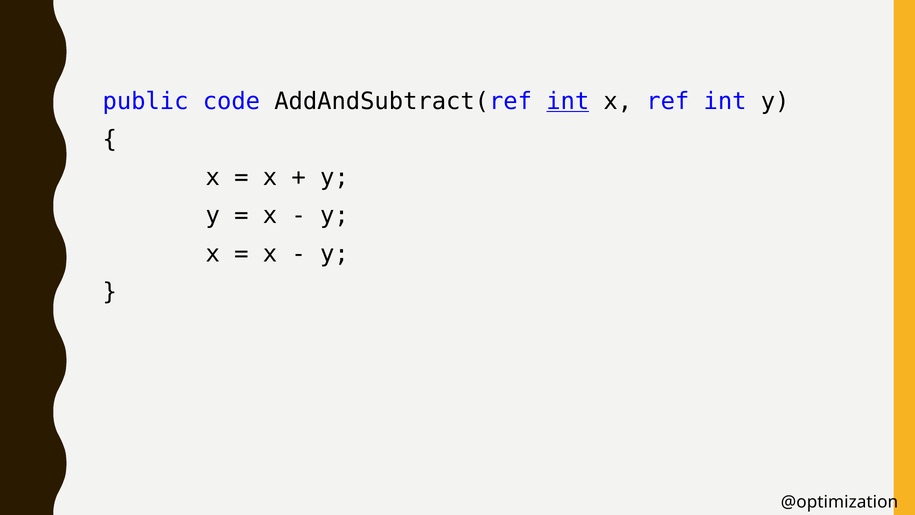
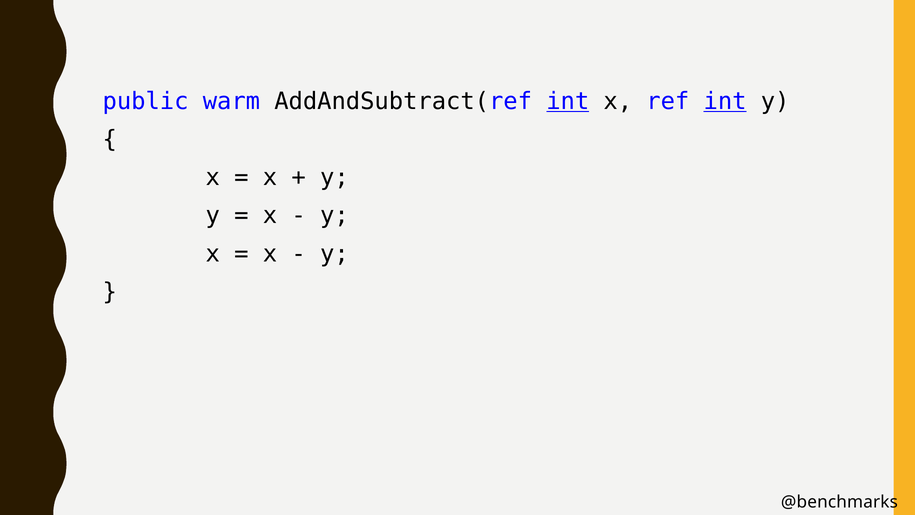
code: code -> warm (231, 101)
int underline: none -> present (725, 101)
@optimization: @optimization -> @benchmarks (839, 502)
